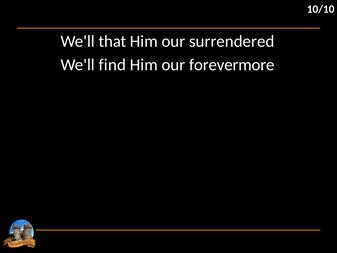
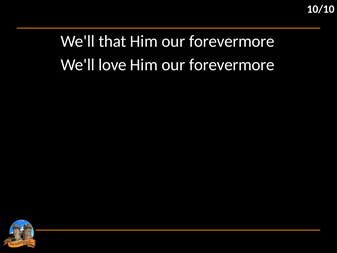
surrendered: surrendered -> forevermore (232, 41)
find: find -> love (112, 65)
